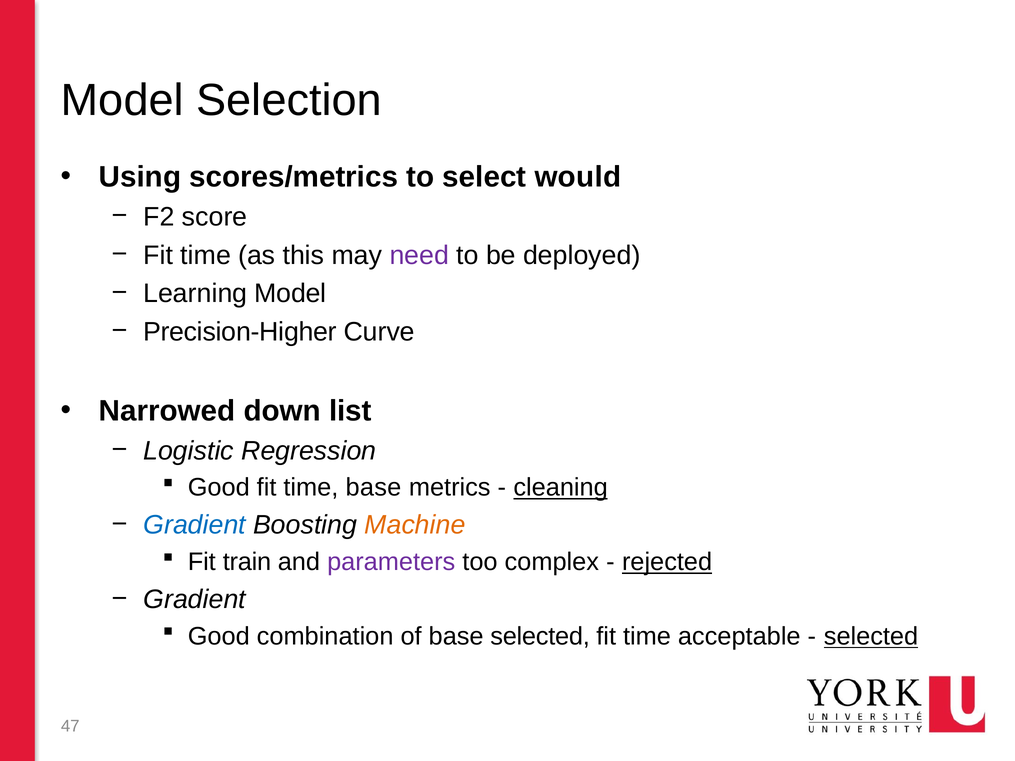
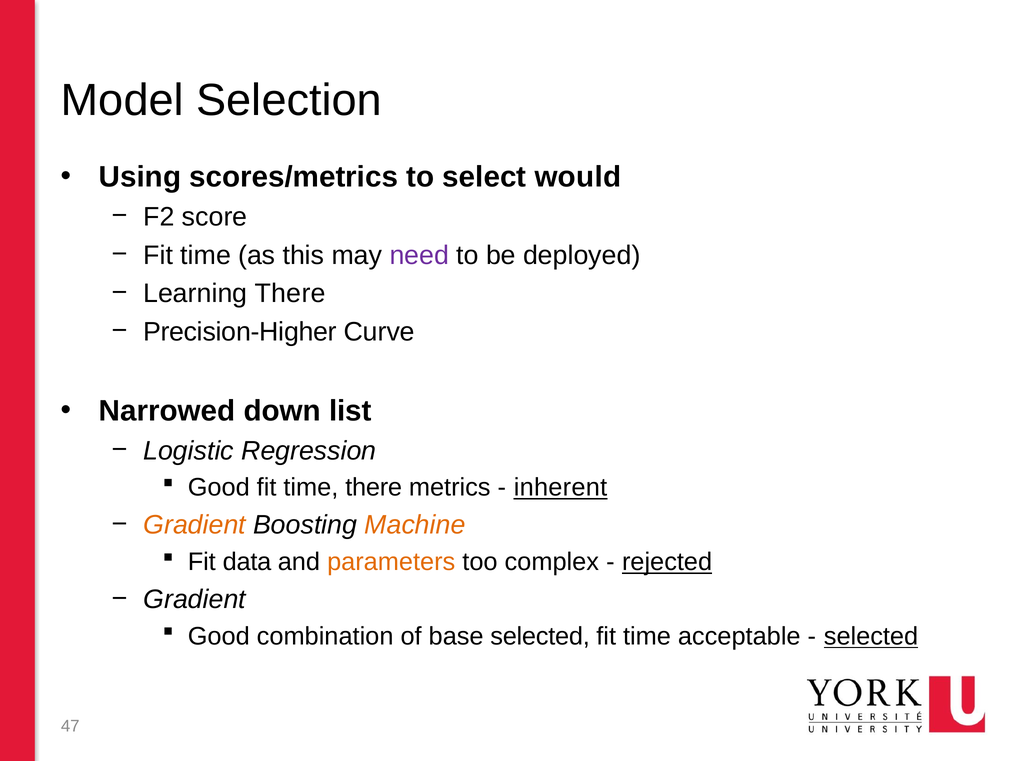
Learning Model: Model -> There (290, 294)
time base: base -> there (374, 488)
cleaning: cleaning -> inherent (560, 488)
Gradient colour: blue -> orange (195, 525)
train: train -> data (247, 562)
parameters colour: purple -> orange (391, 562)
